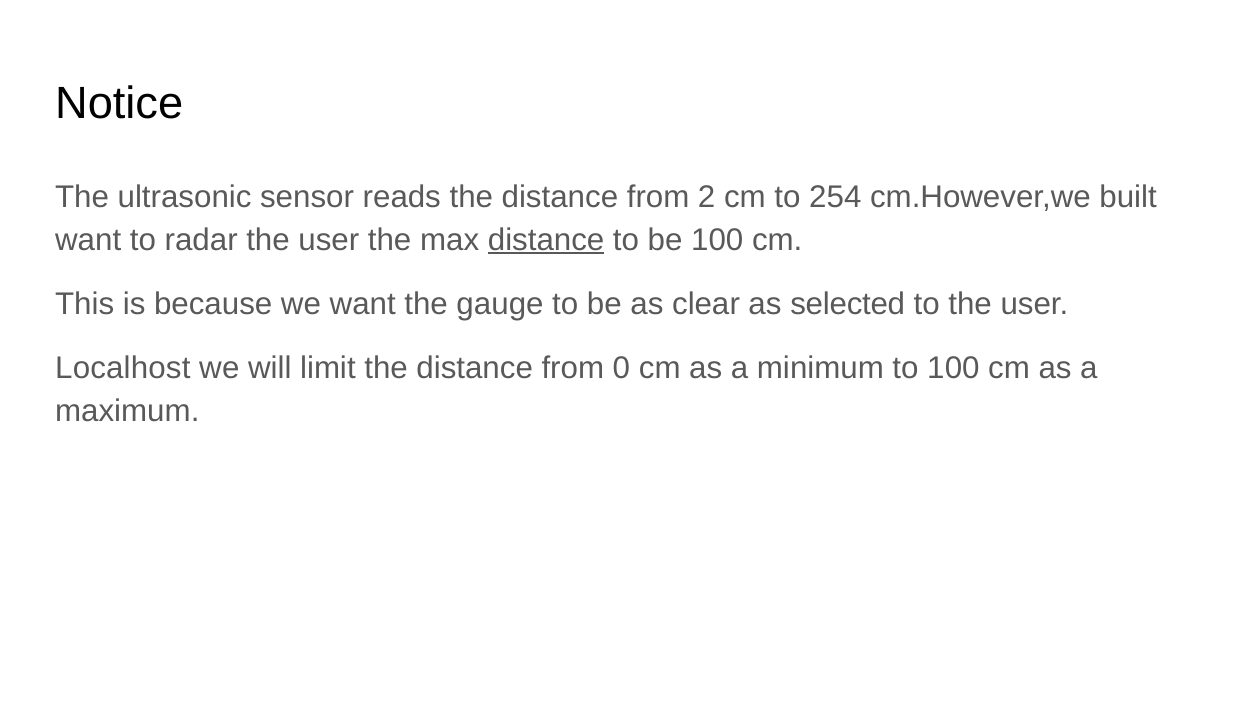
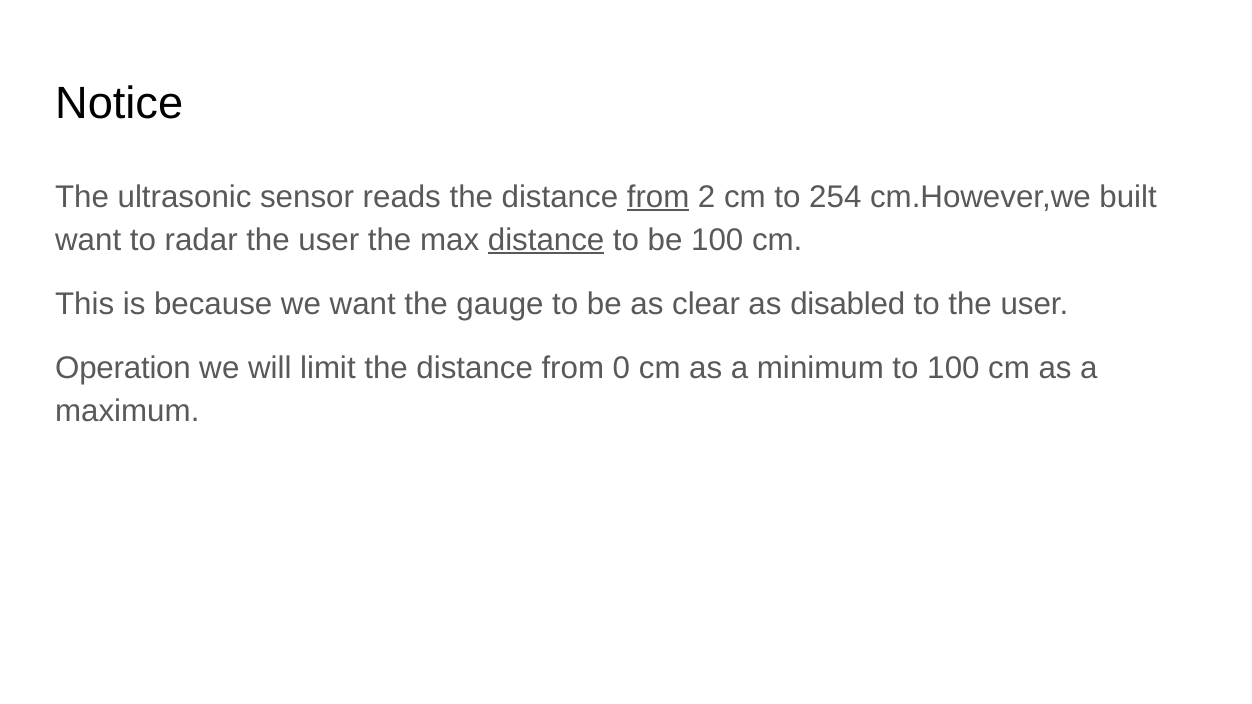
from underline: none -> present (658, 197)
selected: selected -> disabled (848, 304)
Localhost: Localhost -> Operation (123, 368)
